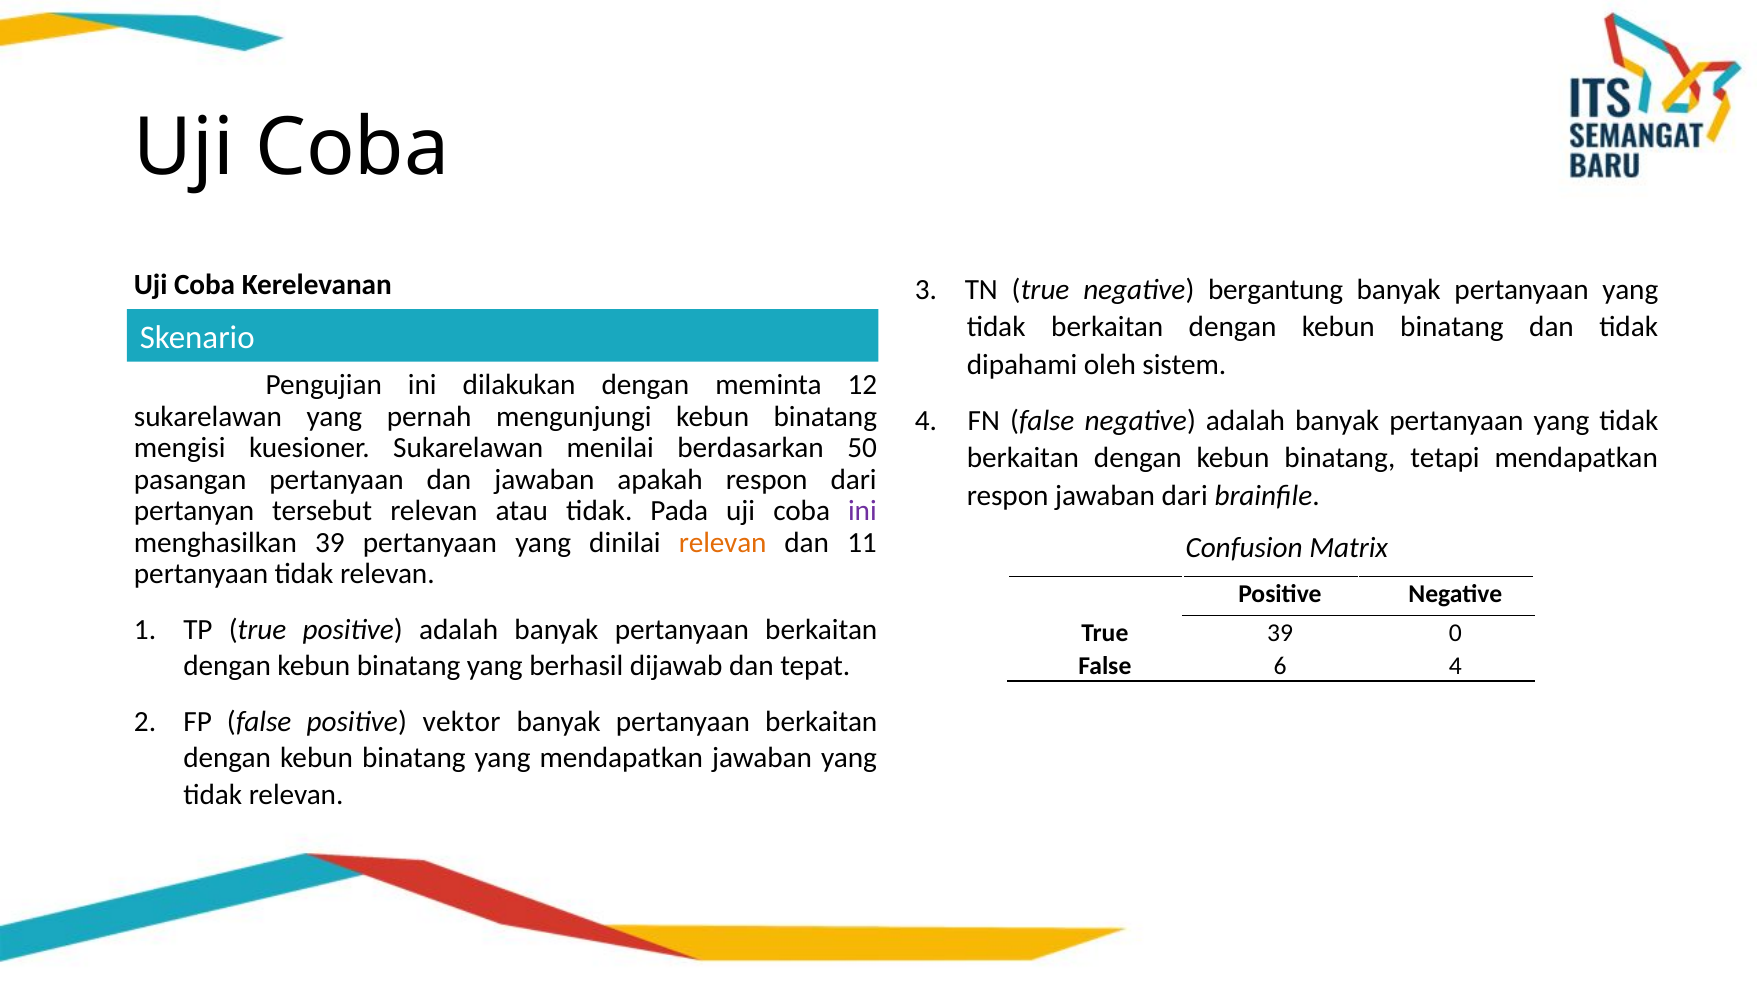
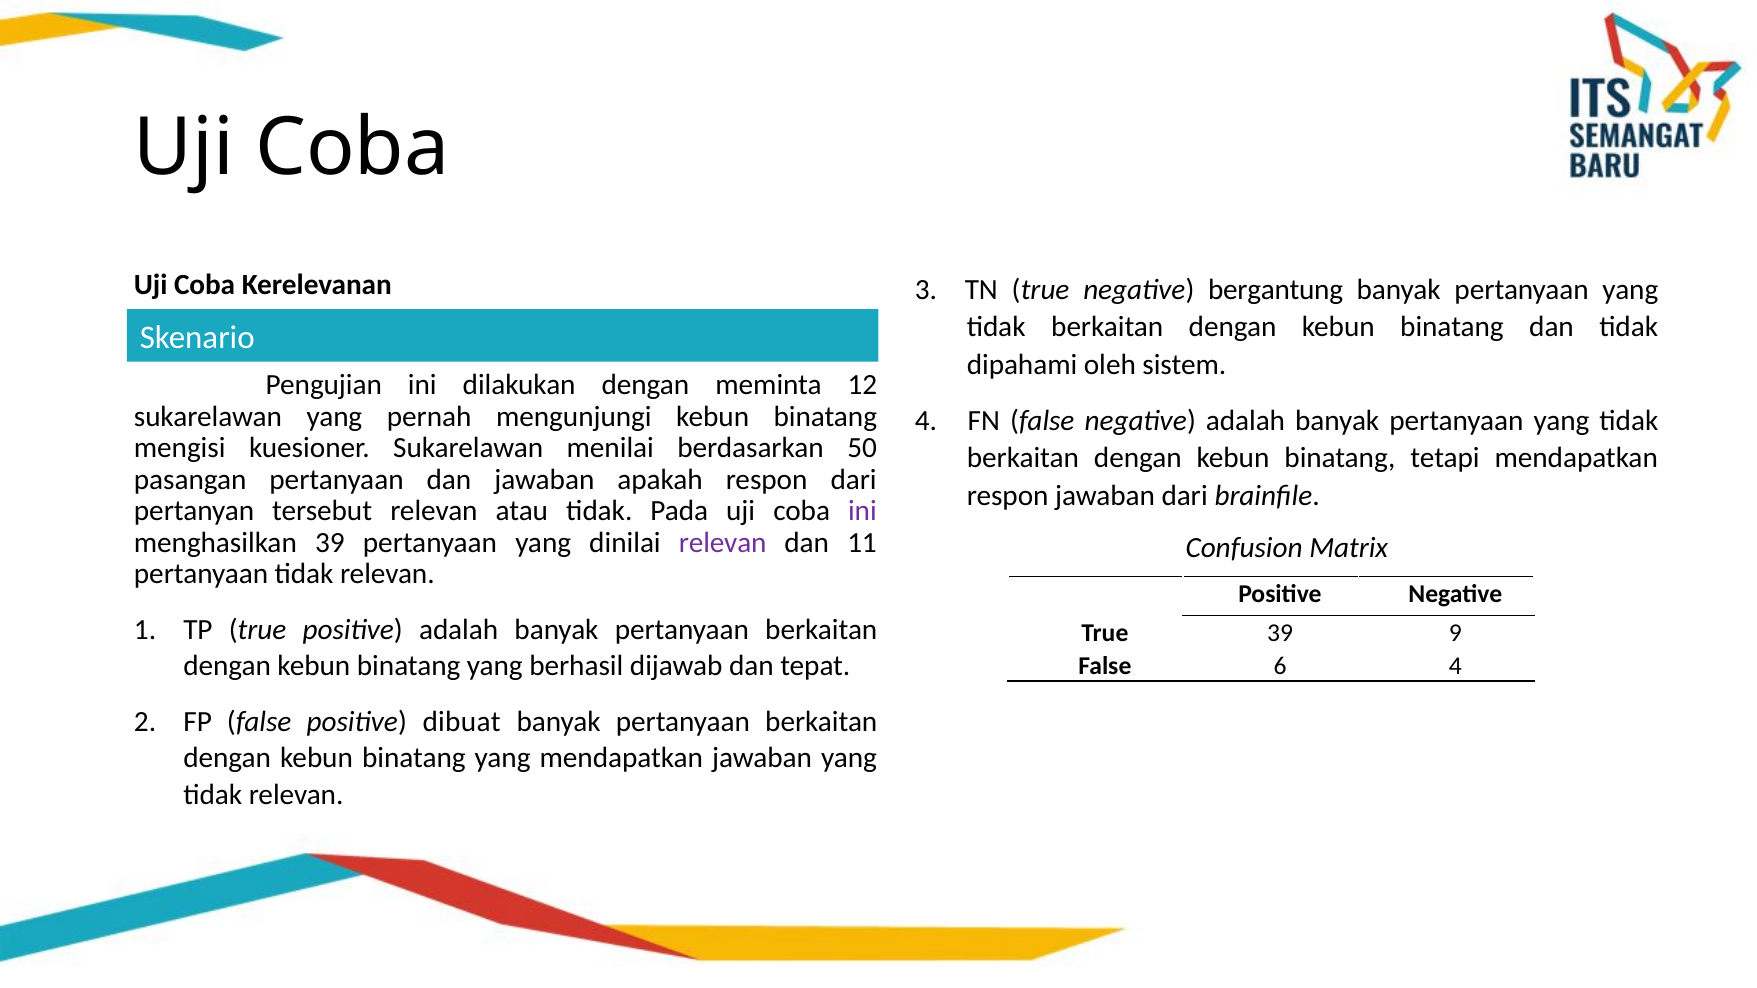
relevan colour: orange -> purple (723, 543)
0: 0 -> 9 (1455, 633)
vektor: vektor -> dibuat (462, 722)
